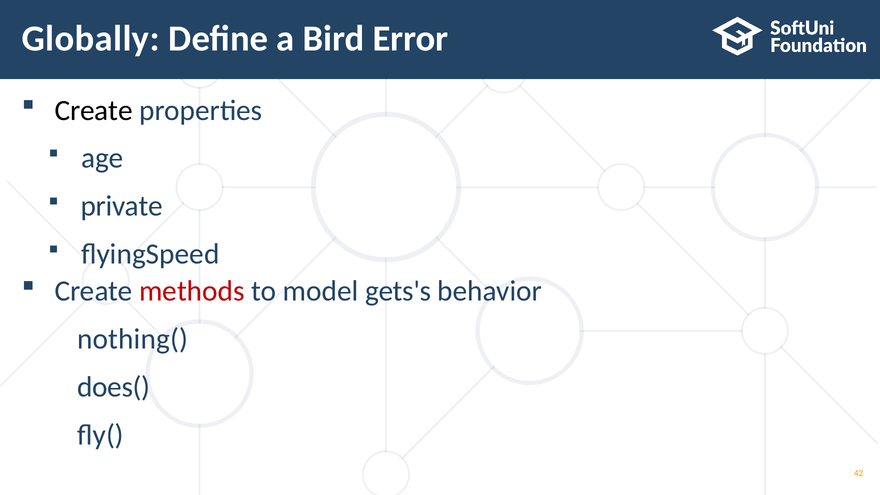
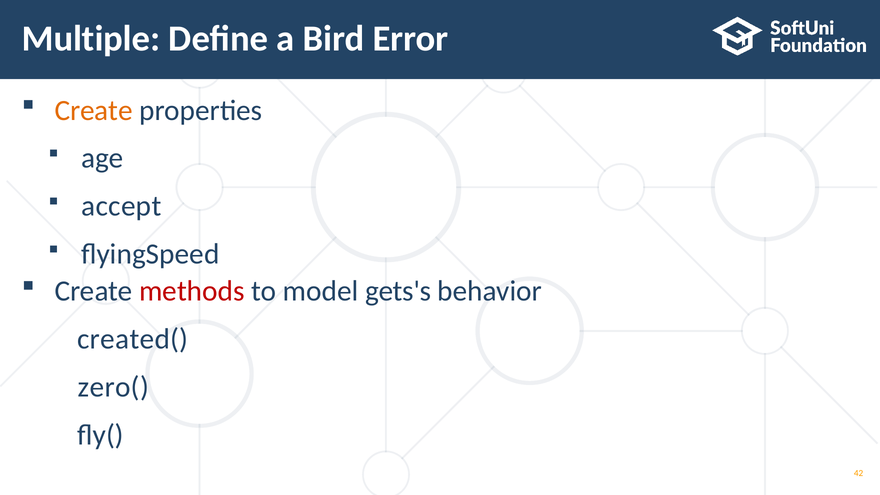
Globally: Globally -> Multiple (91, 39)
Create colour: black -> orange (94, 110)
private: private -> accept (121, 206)
nothing(: nothing( -> created( (133, 339)
does(: does( -> zero( (113, 387)
